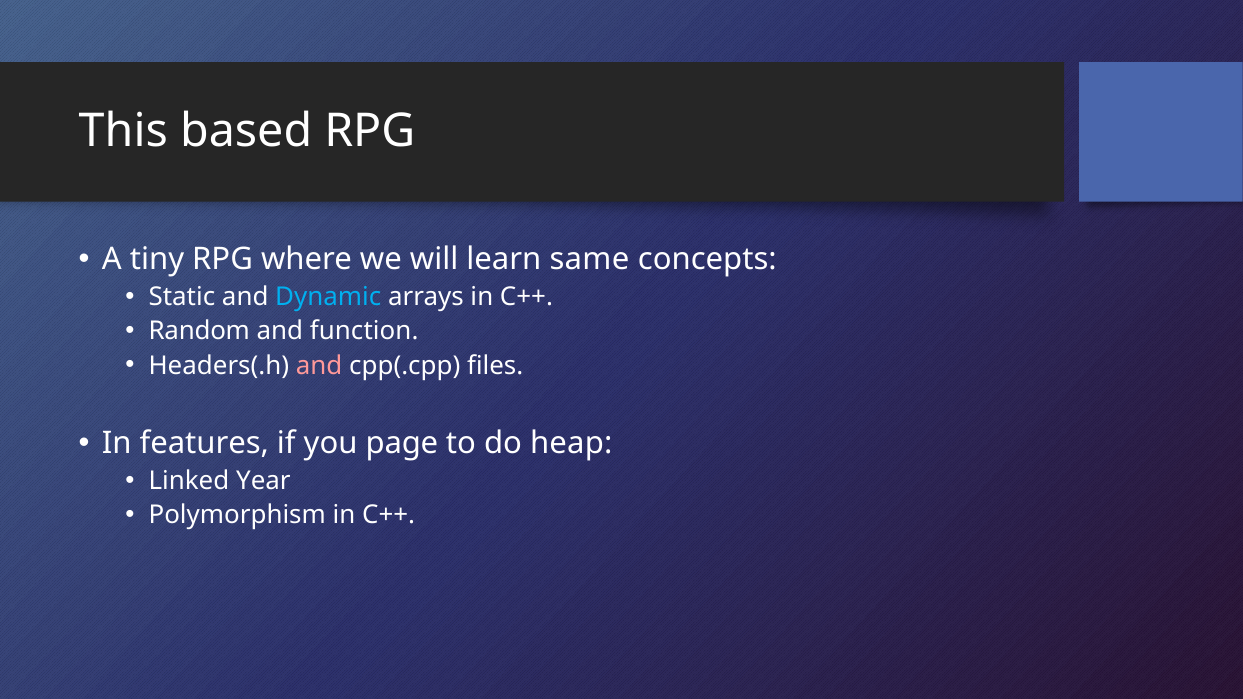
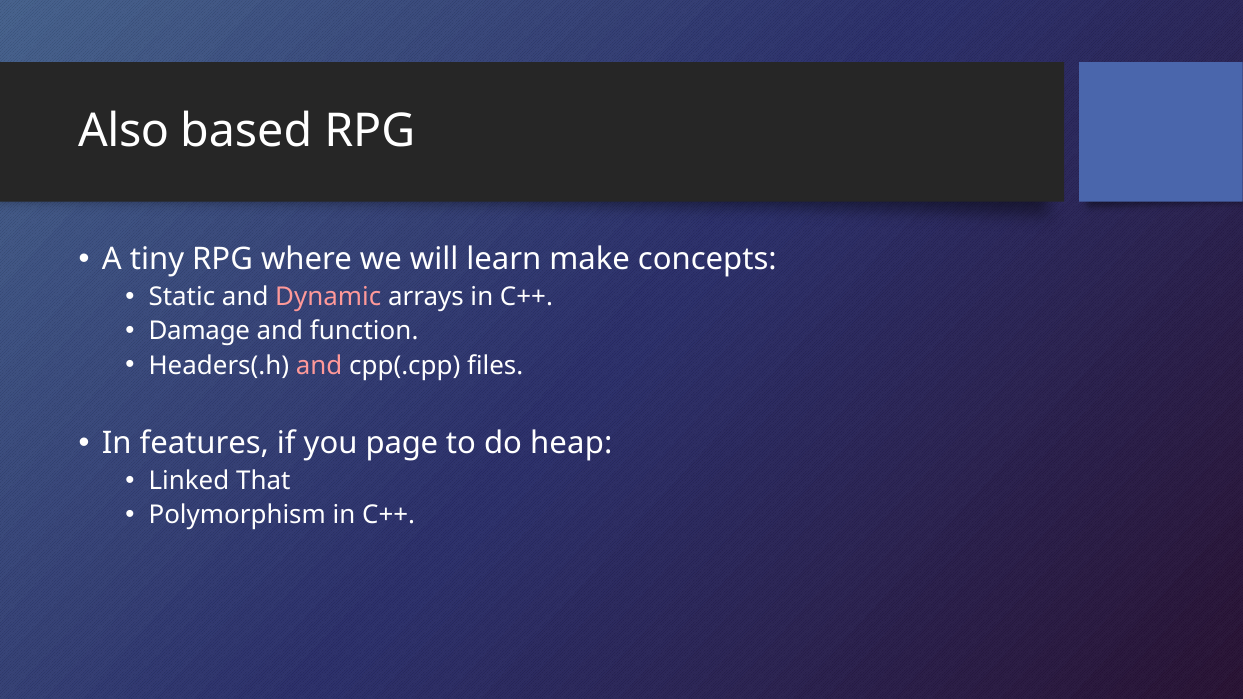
This: This -> Also (124, 132)
same: same -> make (590, 260)
Dynamic colour: light blue -> pink (328, 297)
Random: Random -> Damage (199, 331)
Year: Year -> That (263, 481)
